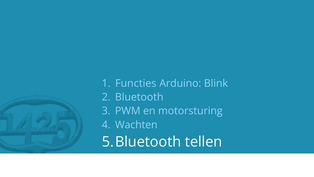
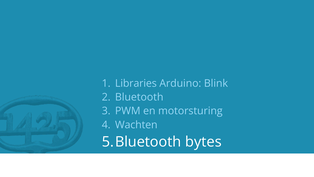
Functies: Functies -> Libraries (136, 83)
tellen: tellen -> bytes (203, 142)
